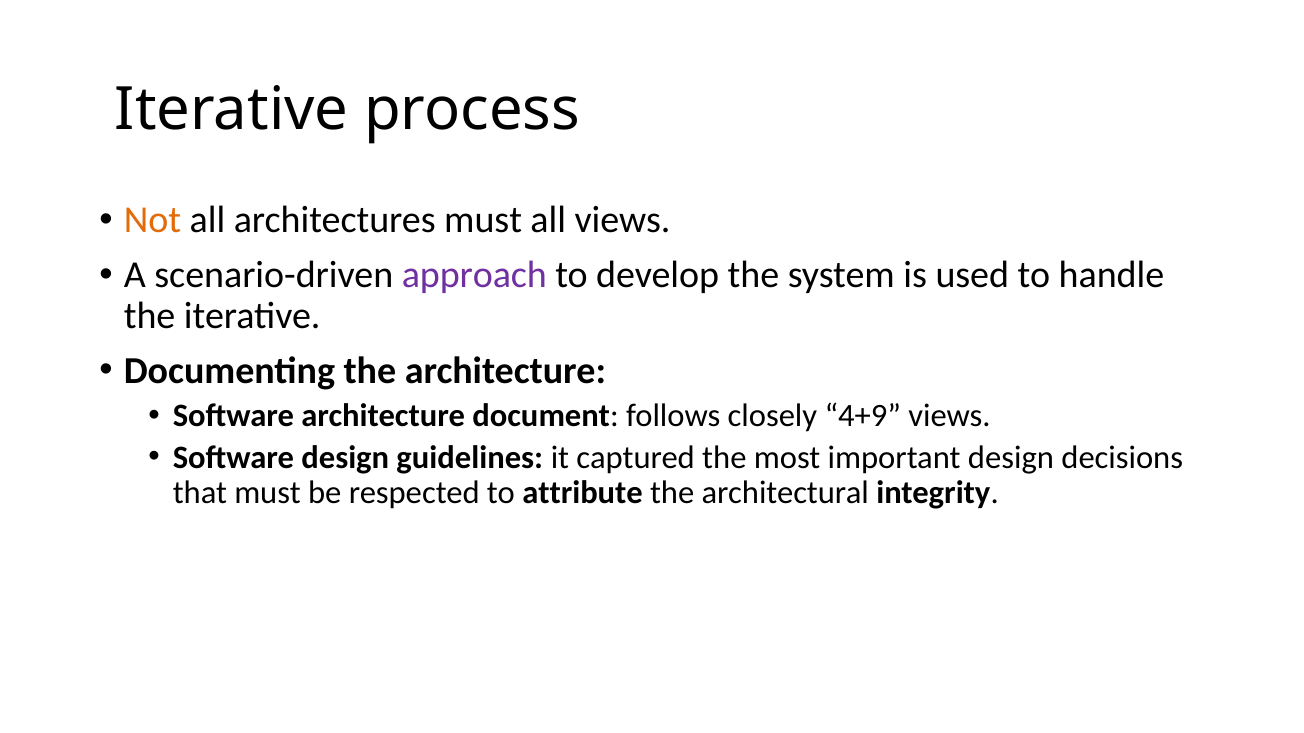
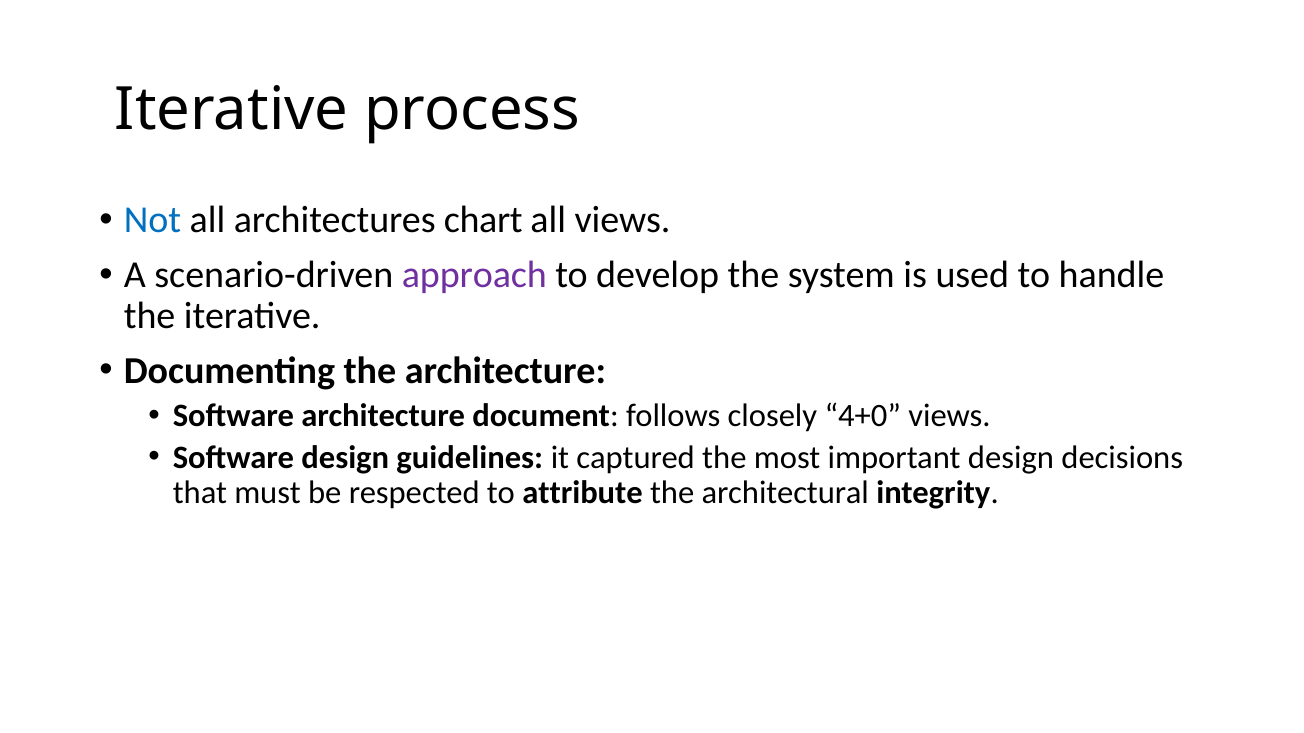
Not colour: orange -> blue (152, 220)
architectures must: must -> chart (483, 220)
4+9: 4+9 -> 4+0 (863, 416)
